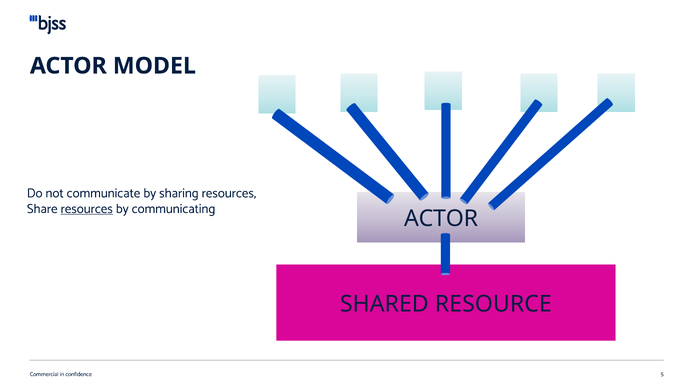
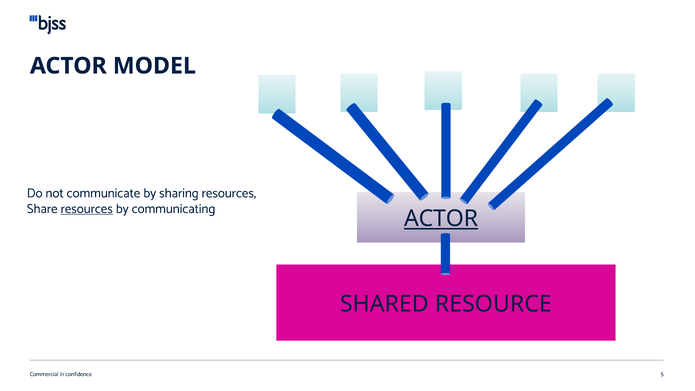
ACTOR underline: none -> present (441, 219)
